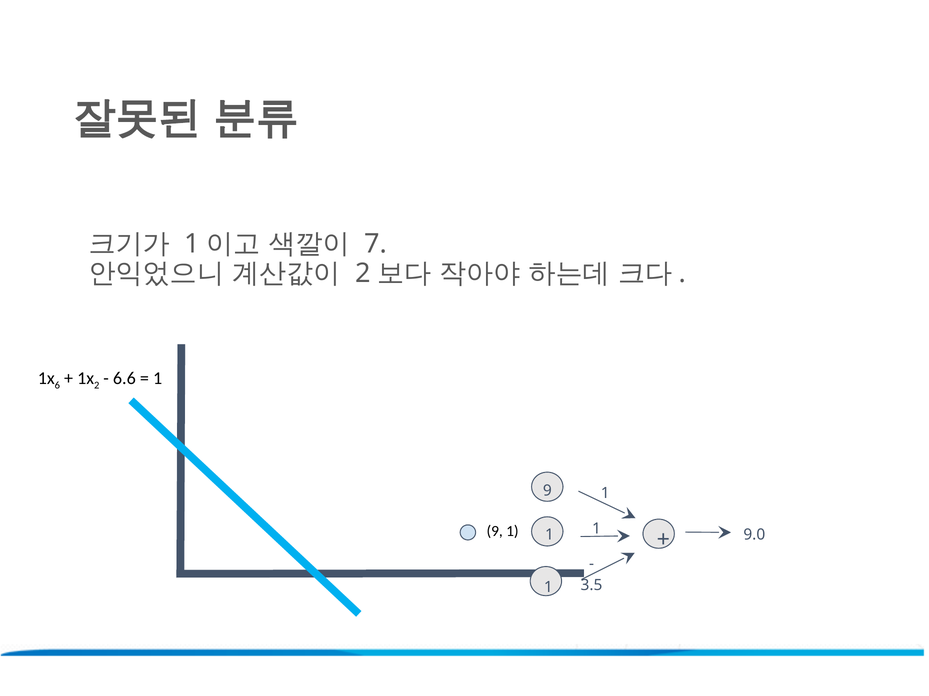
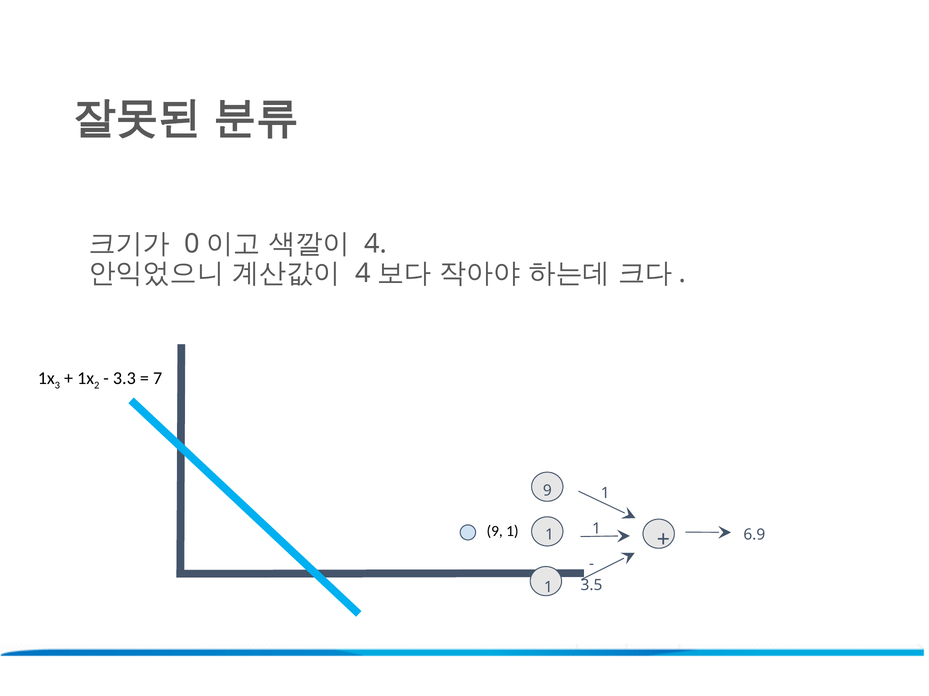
1: 1 -> 0 (192, 244)
7: 7 -> 4 (376, 244)
2: 2 -> 4 (363, 273)
6: 6 -> 3 (57, 386)
6.6: 6.6 -> 3.3 (124, 379)
1: 1 -> 7 (158, 379)
9.0: 9.0 -> 6.9 (754, 535)
